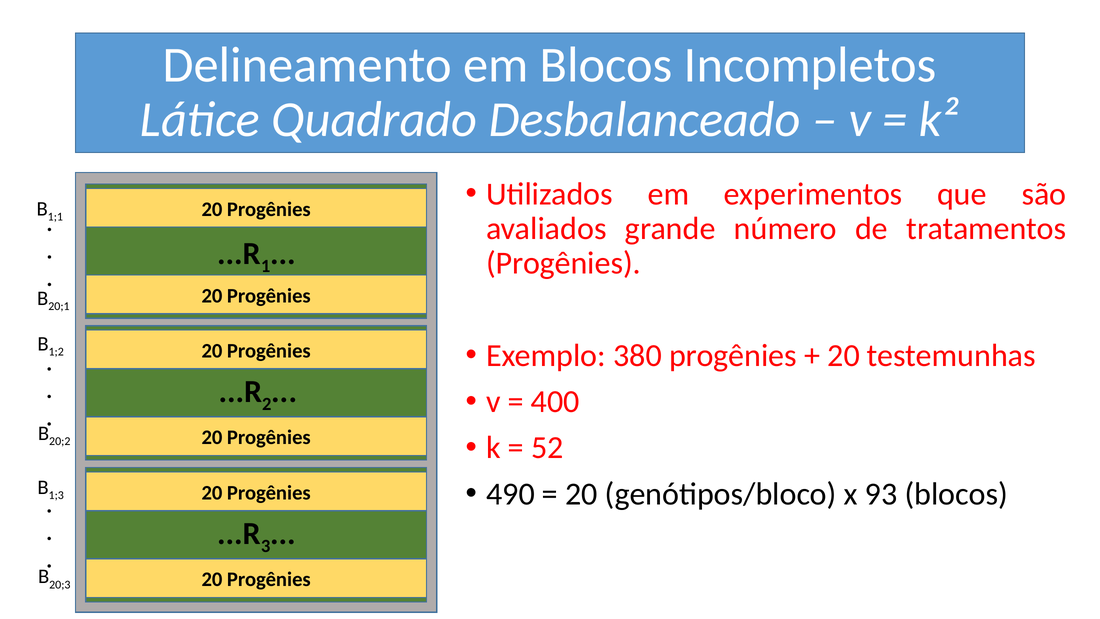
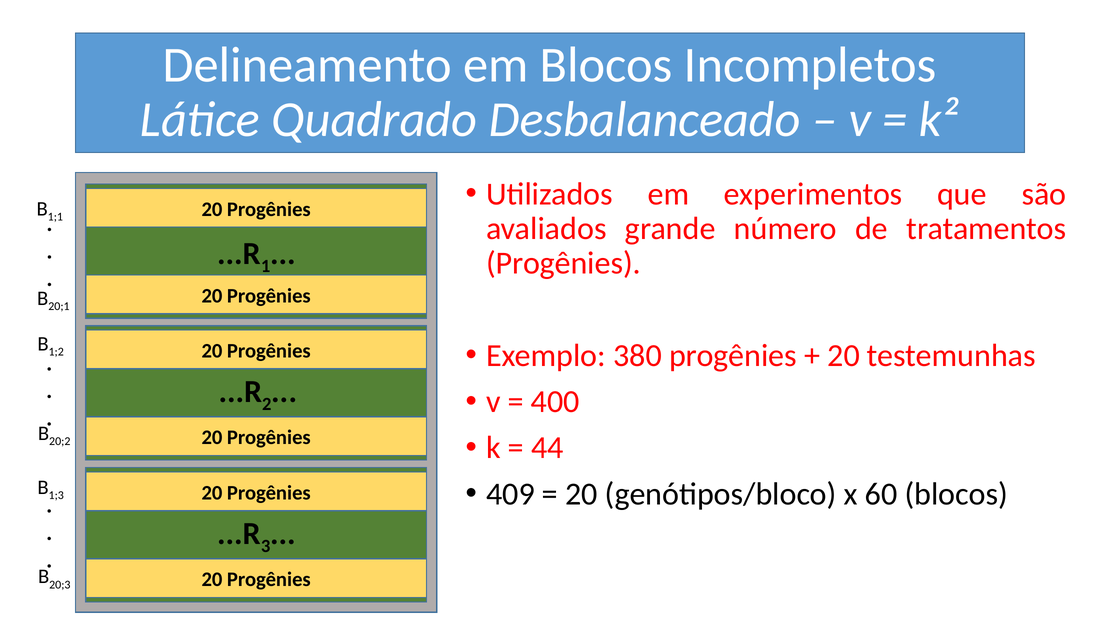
52: 52 -> 44 (547, 448)
490: 490 -> 409 (511, 494)
93: 93 -> 60 (881, 494)
